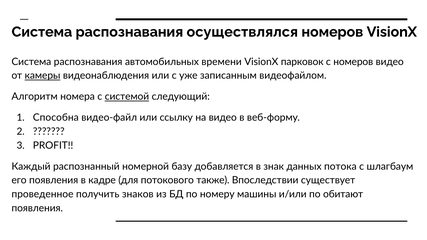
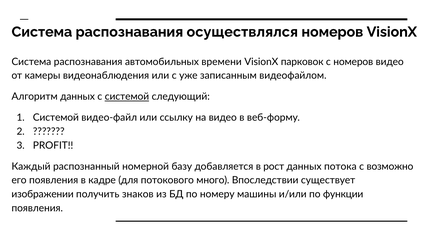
камеры underline: present -> none (43, 76)
Алгоритм номера: номера -> данных (78, 97)
Способна: Способна -> Системой (56, 118)
знак: знак -> рост (274, 166)
шлагбаум: шлагбаум -> возможно (390, 166)
также: также -> много (213, 180)
проведенное: проведенное -> изображении (43, 194)
обитают: обитают -> функции (343, 194)
